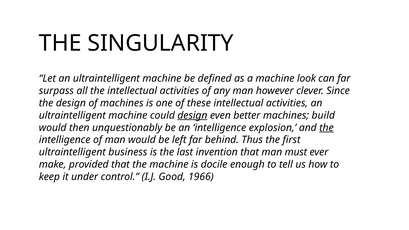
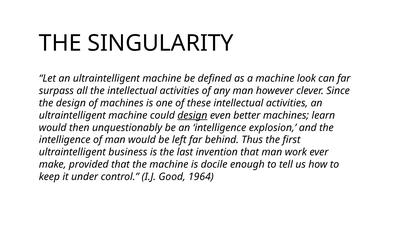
build: build -> learn (323, 115)
the underline: present -> none (326, 128)
must: must -> work (296, 152)
1966: 1966 -> 1964 (201, 177)
